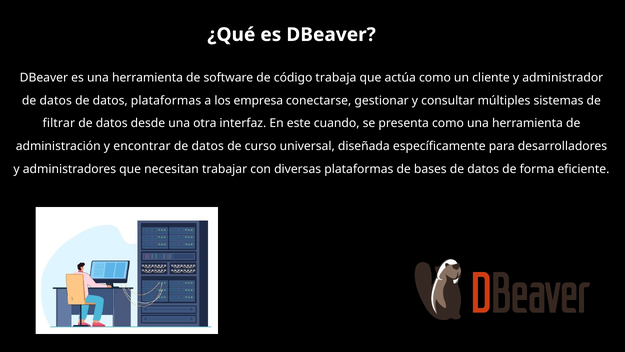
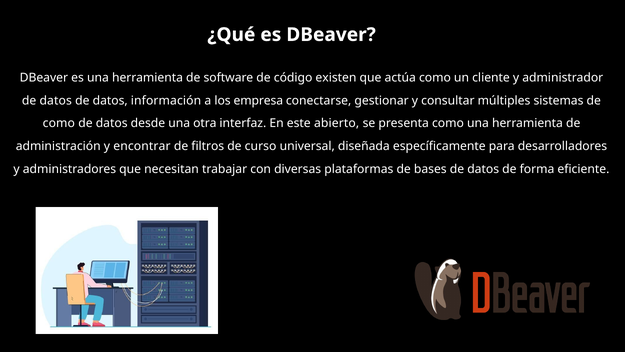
trabaja: trabaja -> existen (336, 78)
datos plataformas: plataformas -> información (166, 100)
filtrar: filtrar -> como (59, 123)
cuando: cuando -> abierto (337, 123)
datos: datos -> filtros (208, 146)
